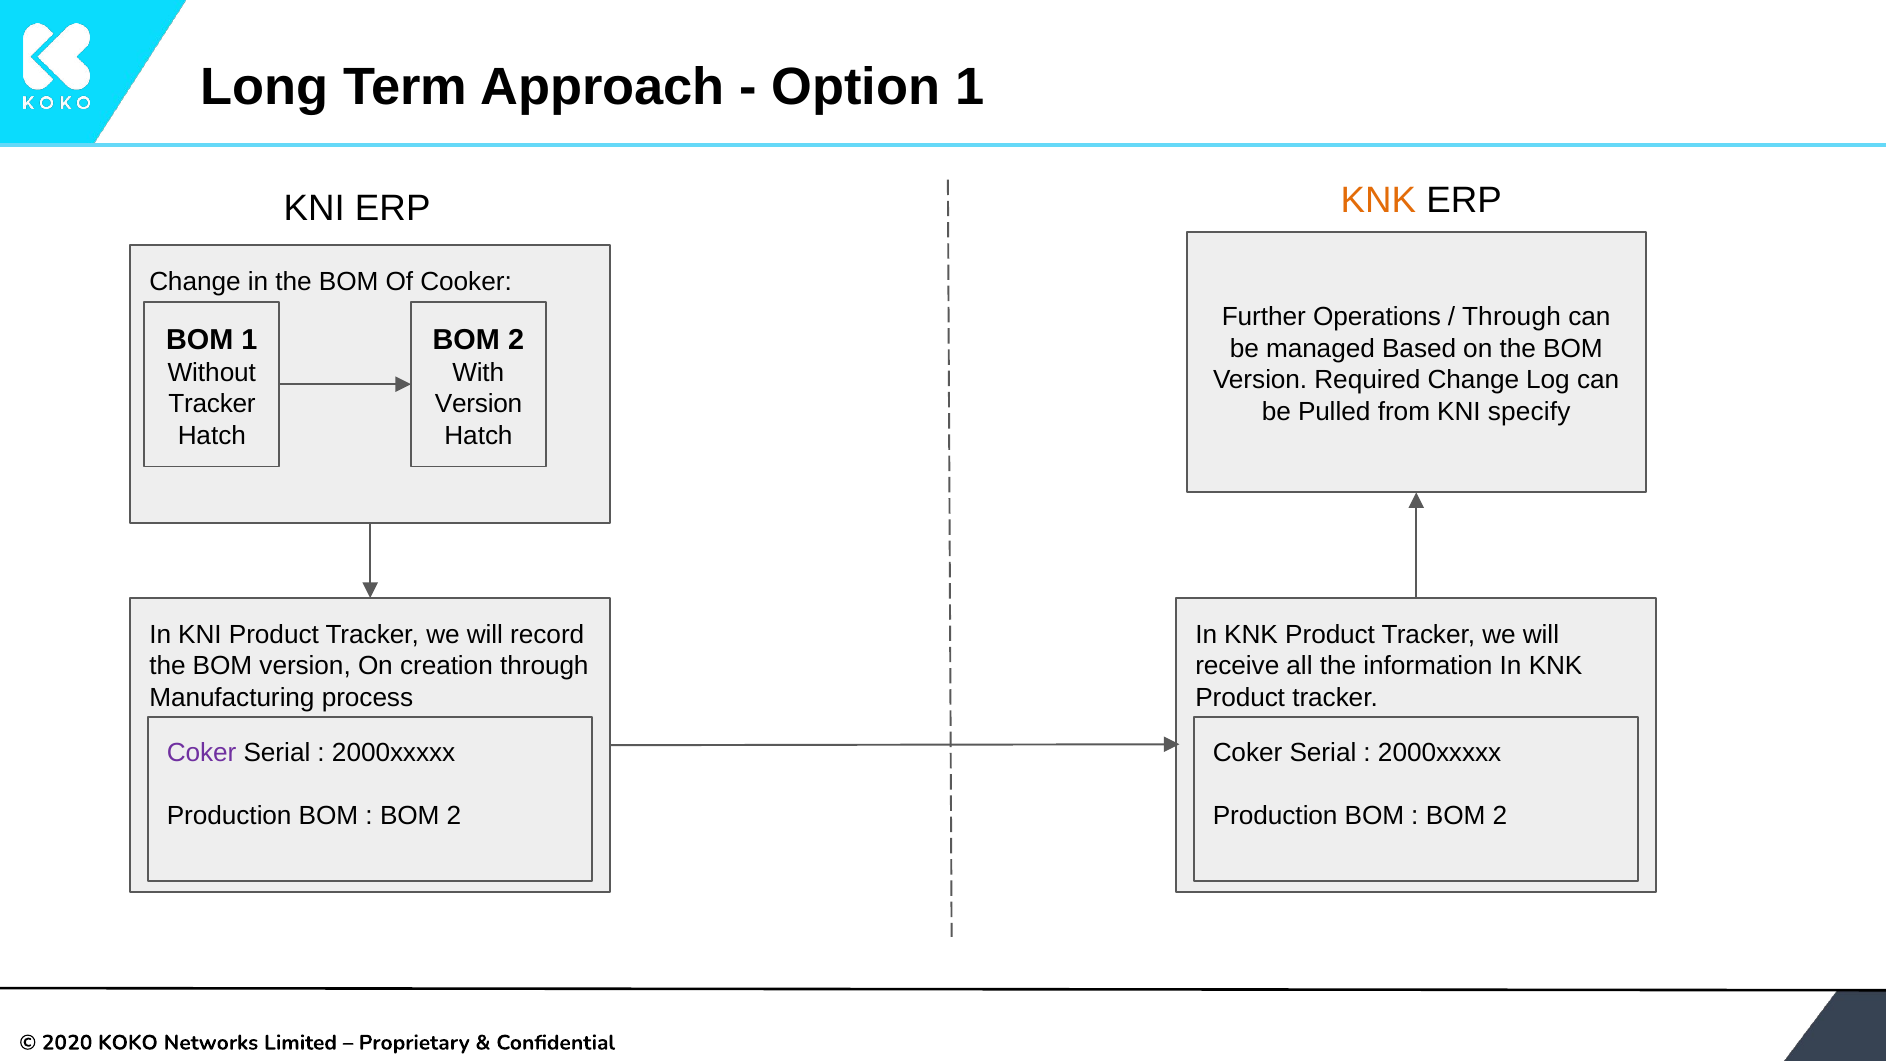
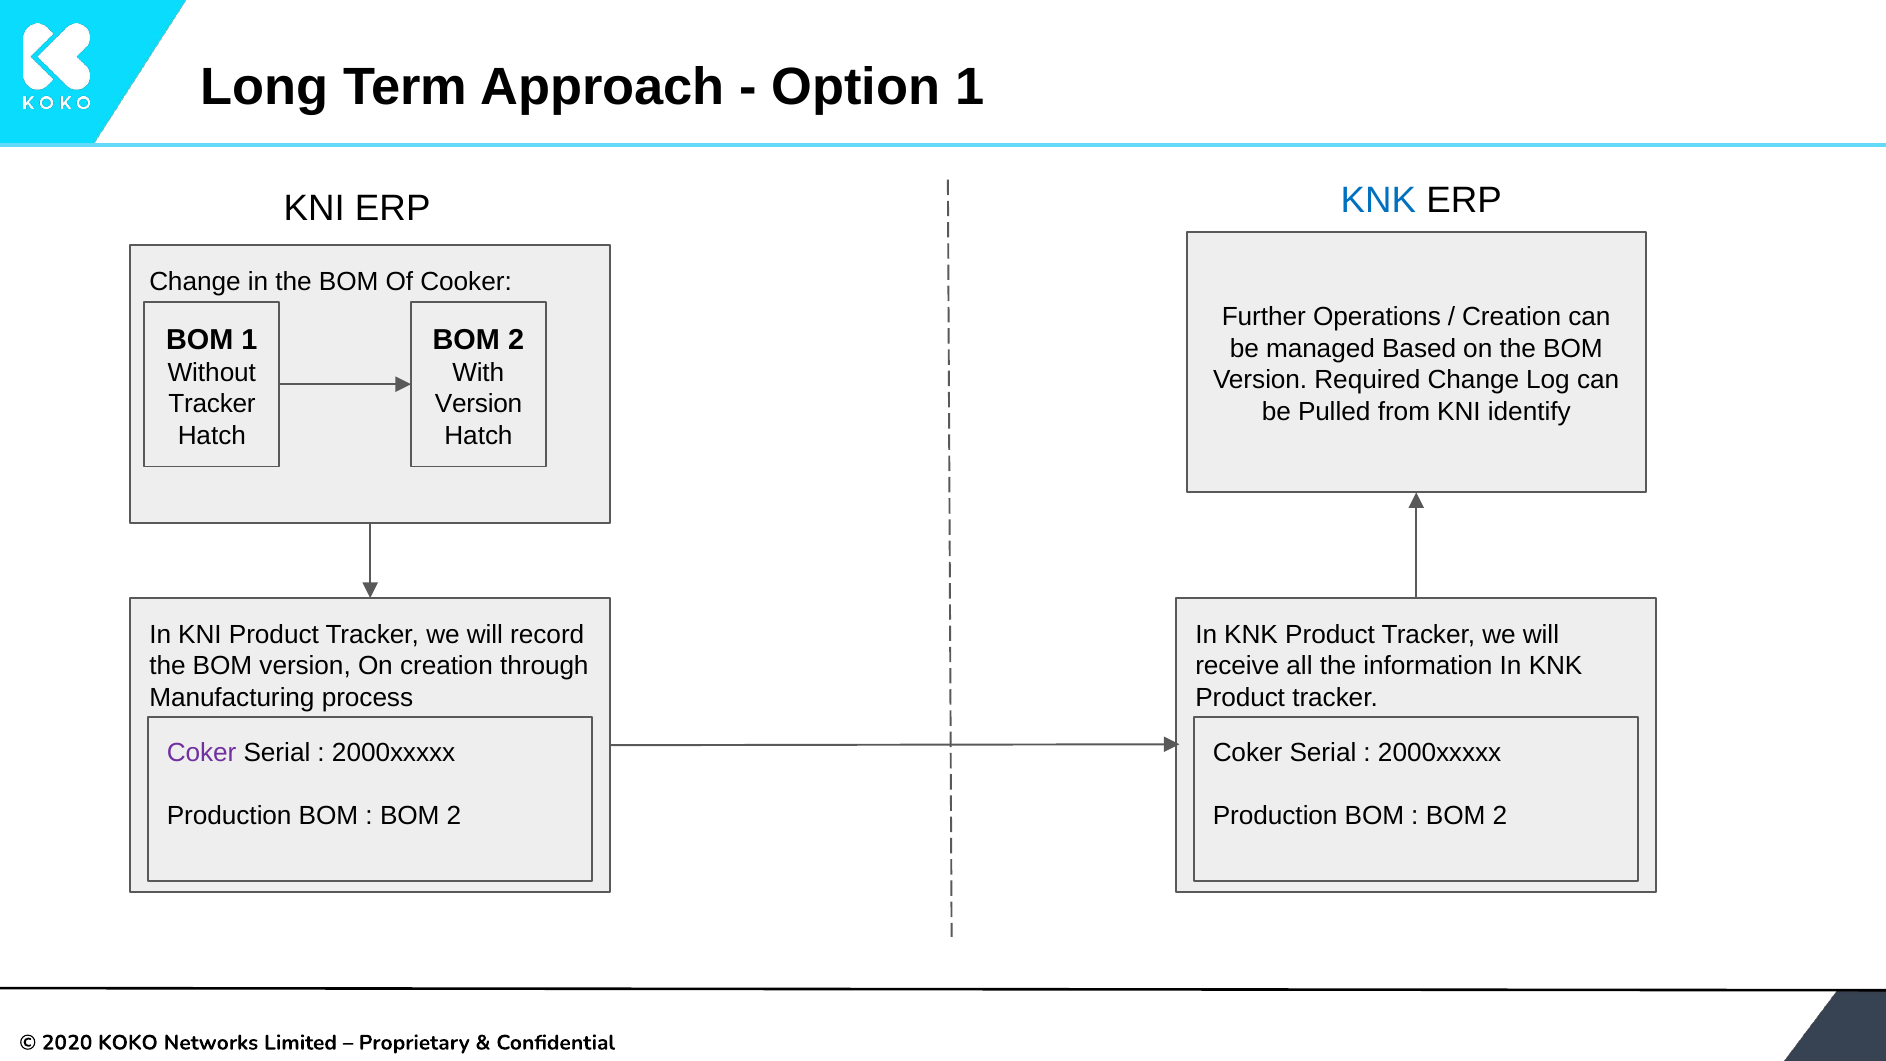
KNK colour: orange -> blue (1378, 201)
Through: Through -> Creation (1512, 317)
specify: specify -> identify (1529, 411)
